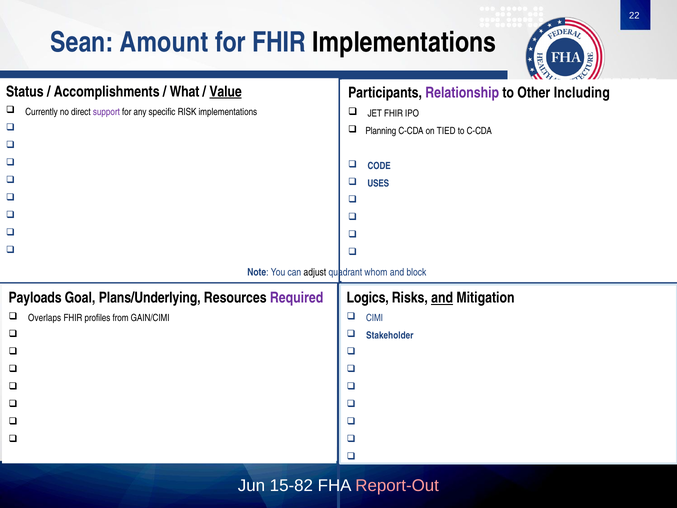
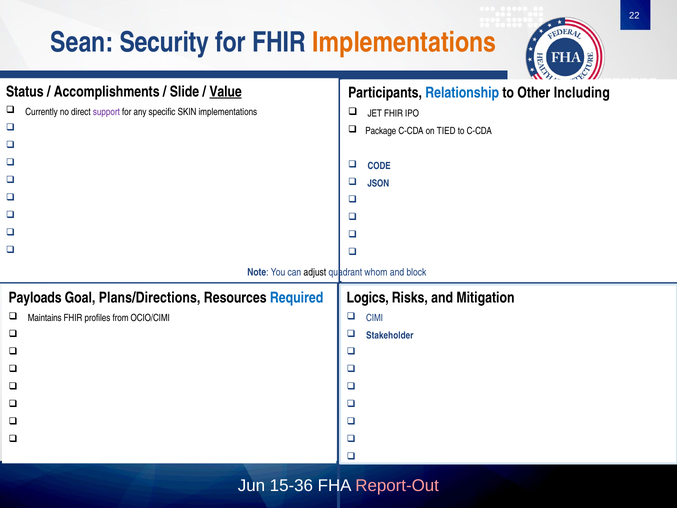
Amount: Amount -> Security (164, 42)
Implementations colour: black -> orange (404, 42)
What: What -> Slide (184, 91)
Relationship colour: purple -> blue (462, 93)
RISK: RISK -> SKIN (187, 112)
Planning: Planning -> Package (381, 131)
USES: USES -> JSON (378, 183)
Plans/Underlying: Plans/Underlying -> Plans/Directions (150, 298)
Required colour: purple -> blue (297, 298)
and underline: present -> none (442, 298)
Overlaps: Overlaps -> Maintains (45, 318)
GAIN/CIMI: GAIN/CIMI -> OCIO/CIMI (150, 318)
15-82: 15-82 -> 15-36 (291, 485)
